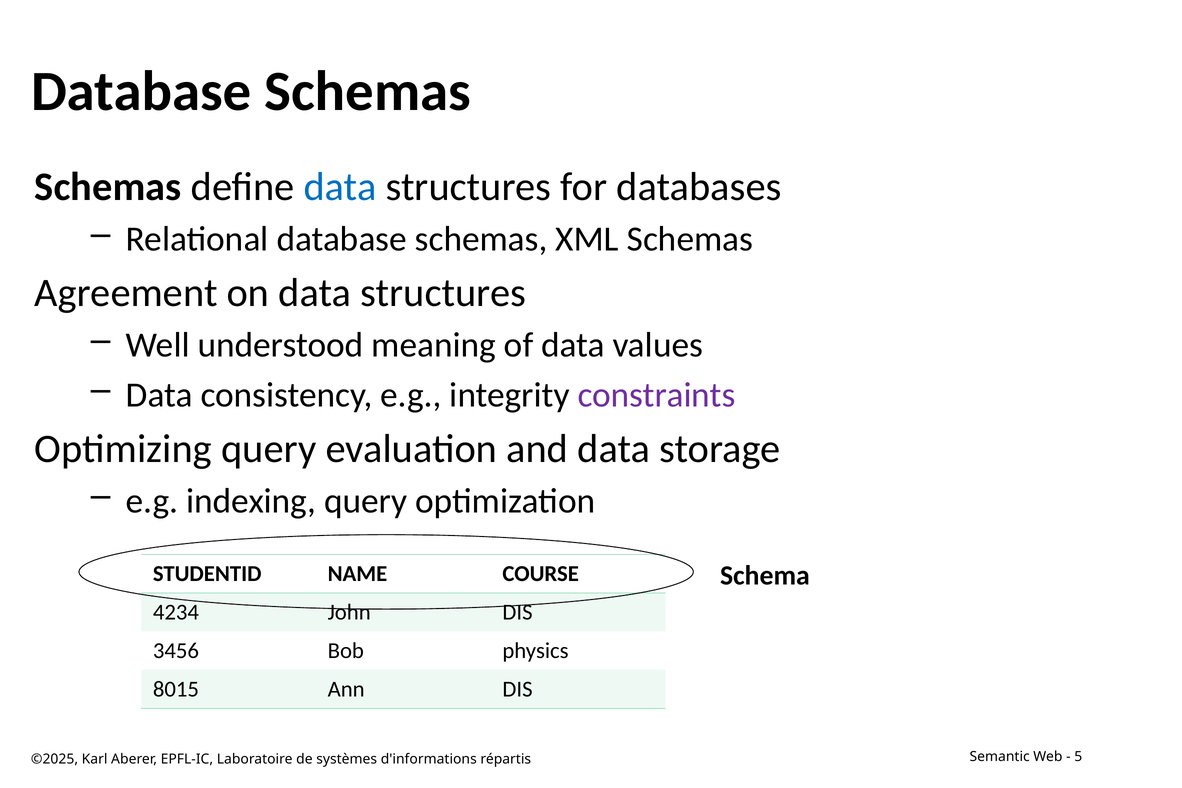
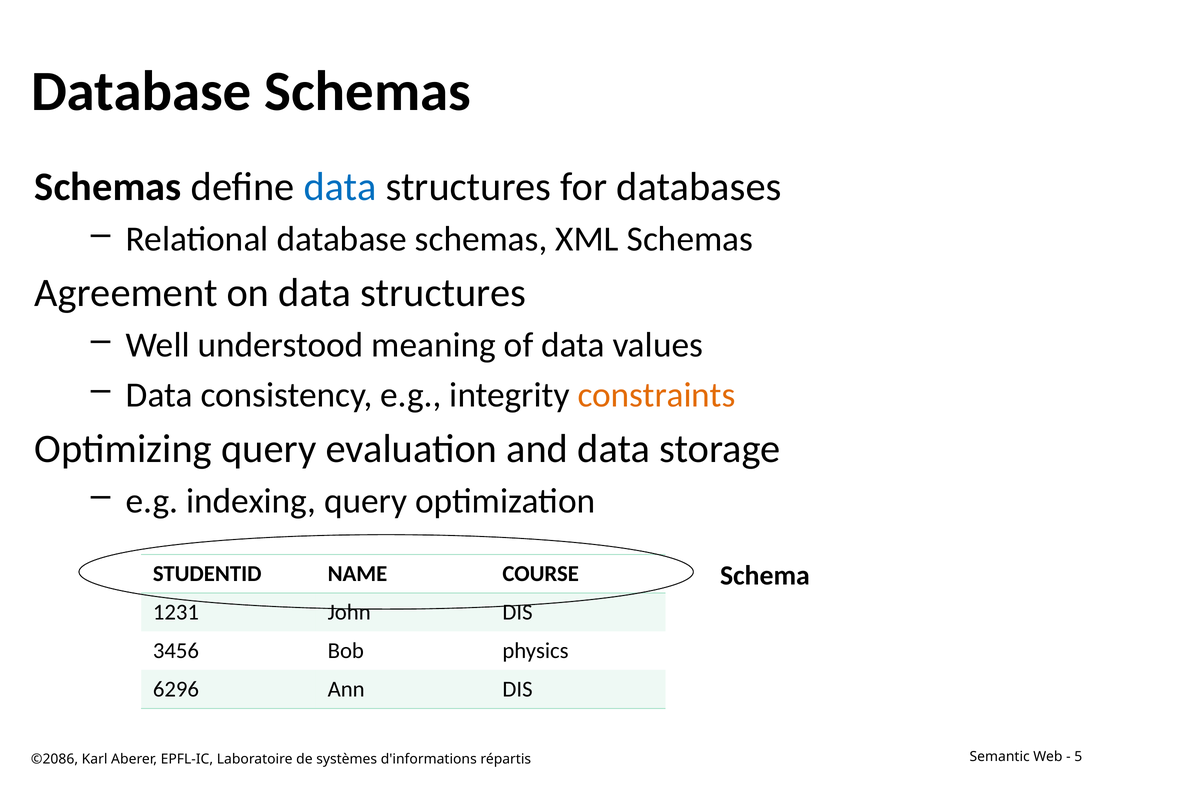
constraints colour: purple -> orange (657, 395)
4234: 4234 -> 1231 (176, 612)
8015: 8015 -> 6296 (176, 689)
©2025: ©2025 -> ©2086 (55, 759)
